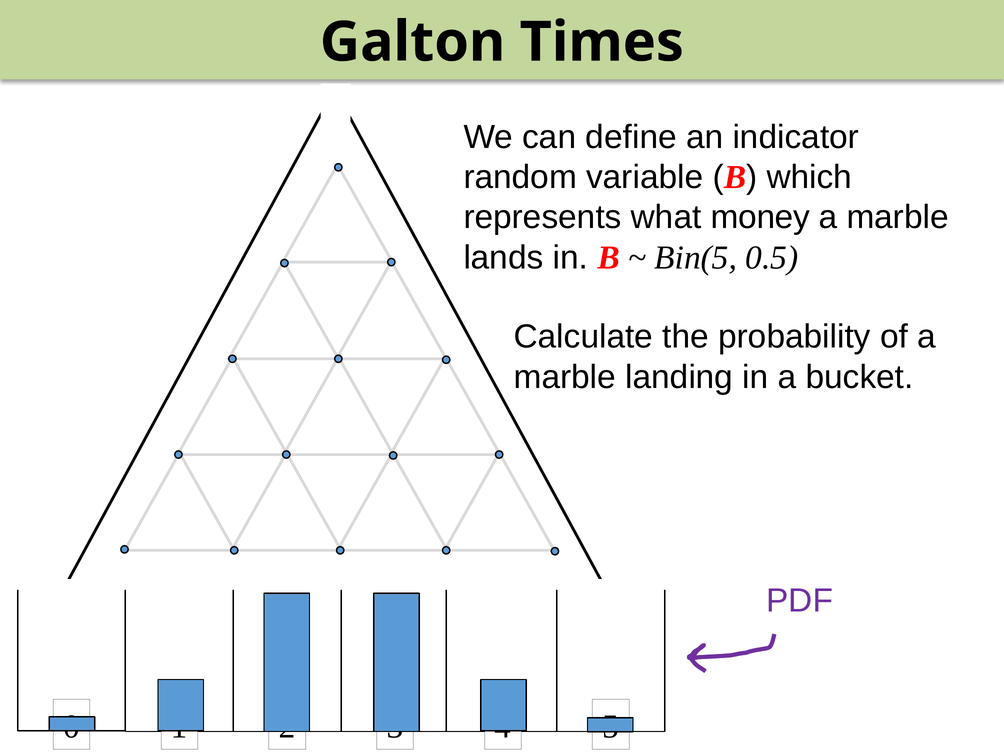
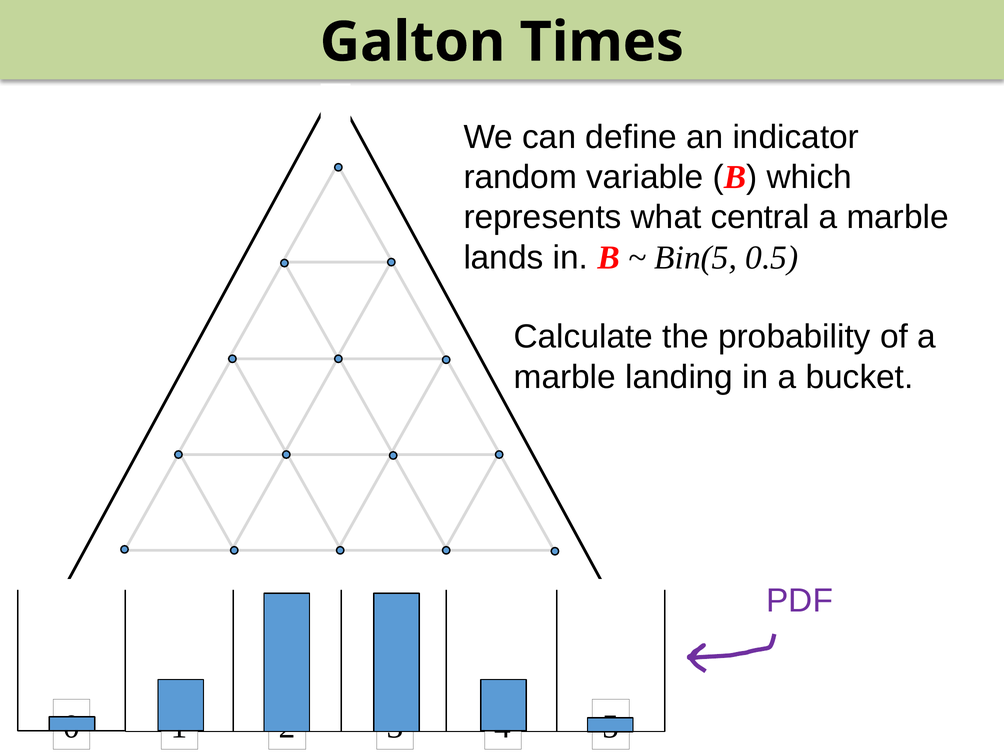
money: money -> central (760, 217)
